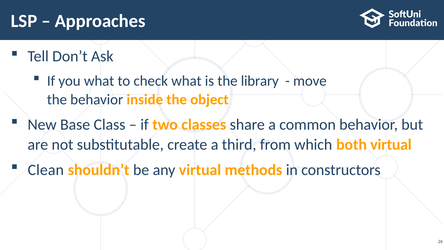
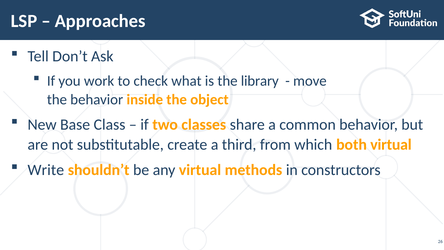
you what: what -> work (99, 81)
Clean: Clean -> Write (46, 170)
